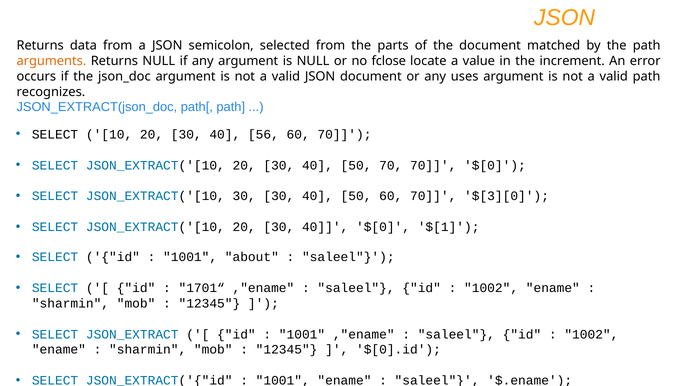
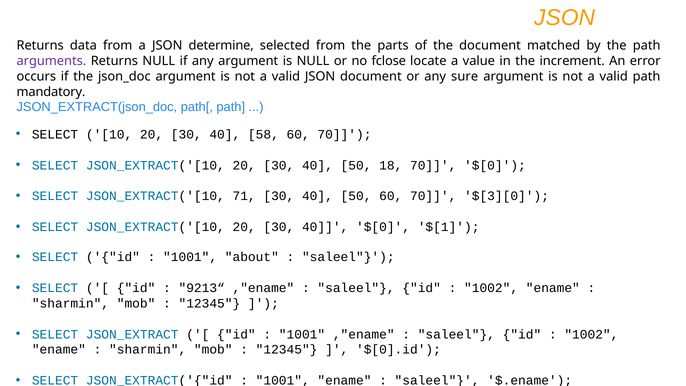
semicolon: semicolon -> determine (221, 45)
arguments colour: orange -> purple (51, 61)
uses: uses -> sure (465, 76)
recognizes: recognizes -> mandatory (51, 92)
56: 56 -> 58 (263, 134)
50 70: 70 -> 18 (391, 165)
JSON_EXTRACT('[10 30: 30 -> 71 (244, 196)
1701“: 1701“ -> 9213“ (202, 288)
